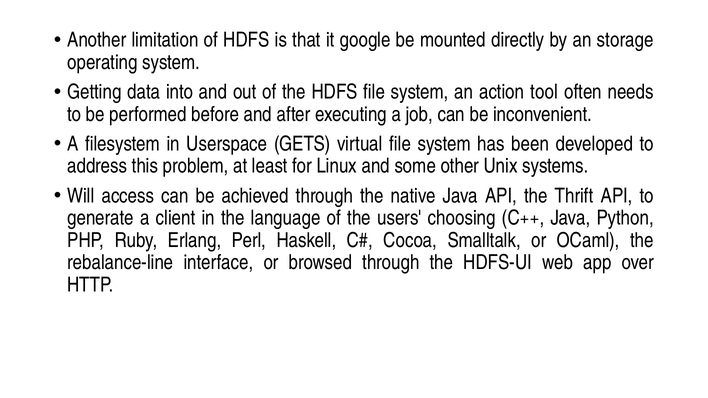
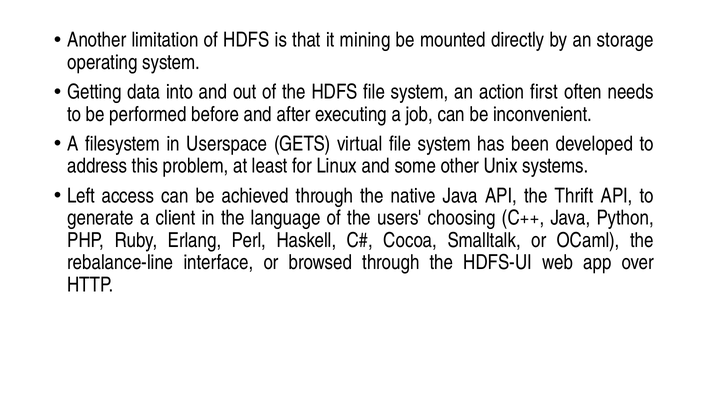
google: google -> mining (365, 40)
tool: tool -> first (544, 92)
Will: Will -> Left (81, 196)
